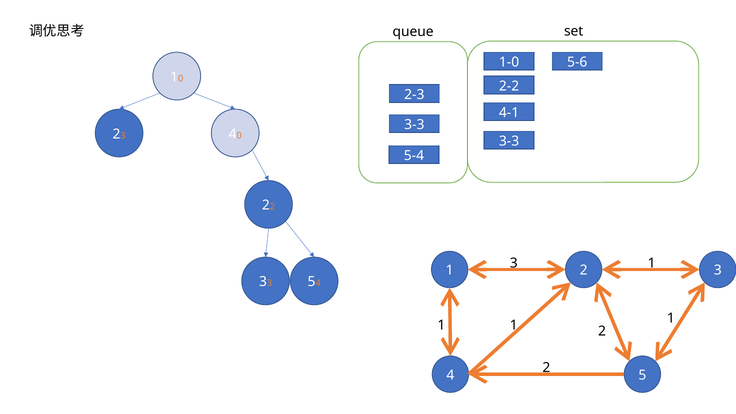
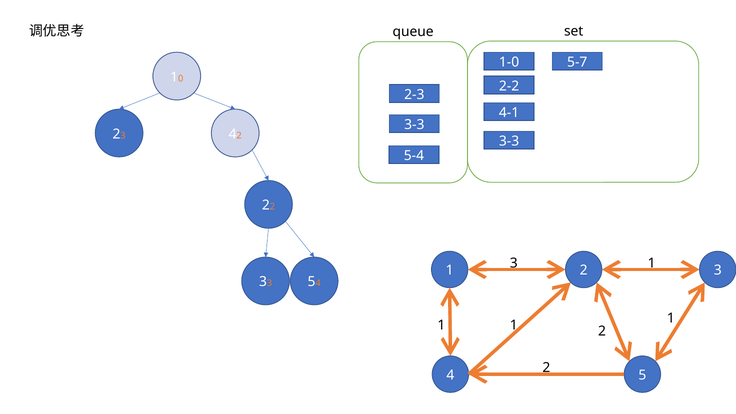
5-6: 5-6 -> 5-7 (577, 62)
0: 0 -> 2 (239, 136)
